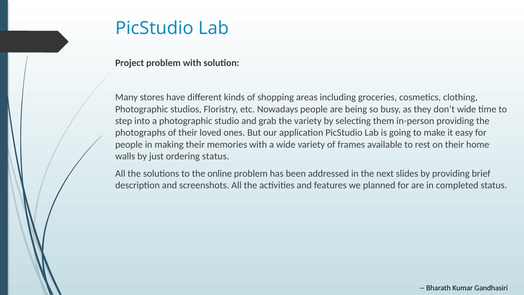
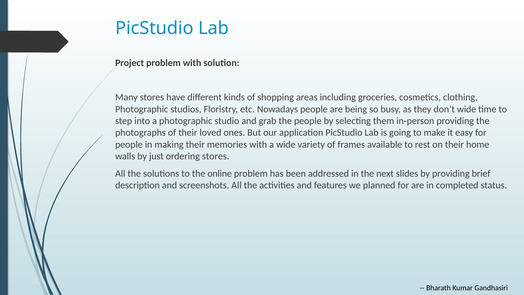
the variety: variety -> people (308, 121)
ordering status: status -> stores (216, 156)
